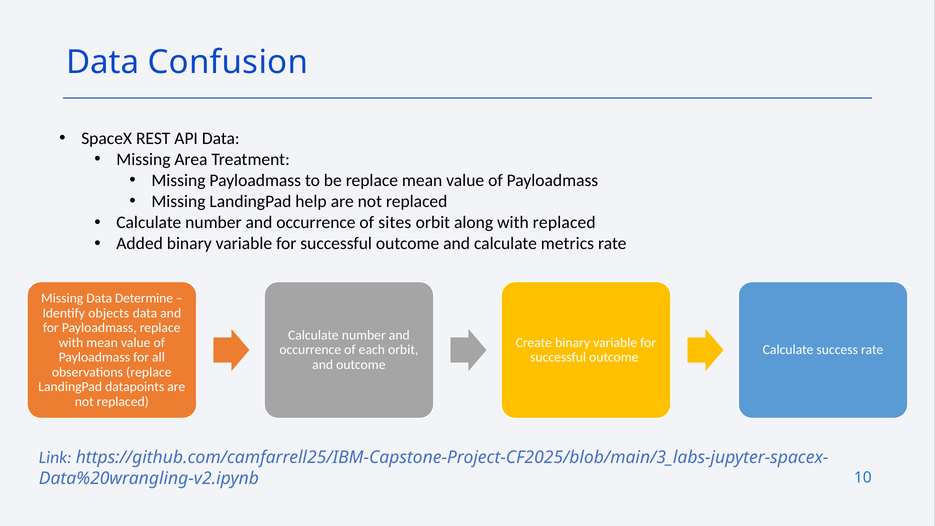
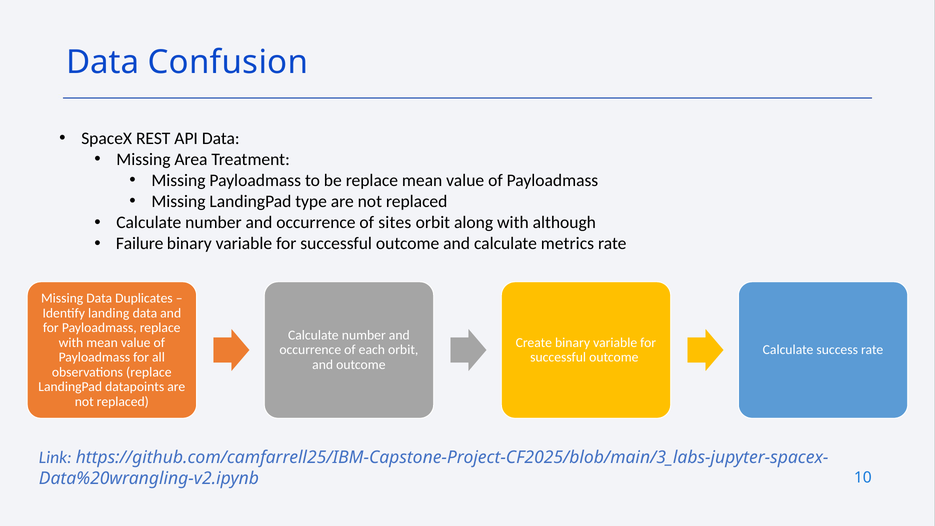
help: help -> type (311, 202)
with replaced: replaced -> although (564, 223)
Added: Added -> Failure (140, 244)
Determine: Determine -> Duplicates (144, 298)
objects: objects -> landing (109, 313)
